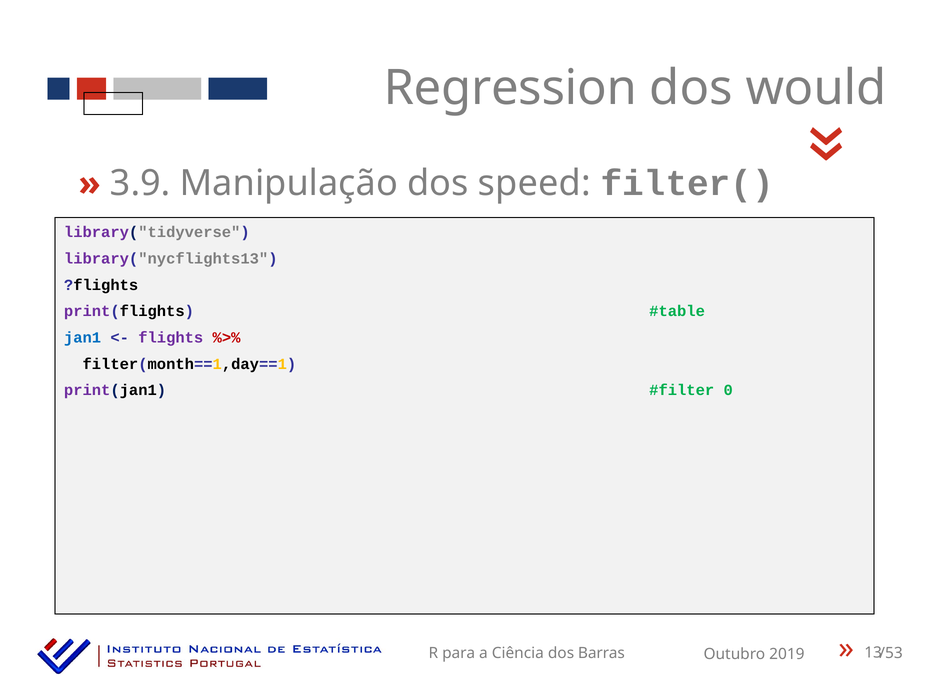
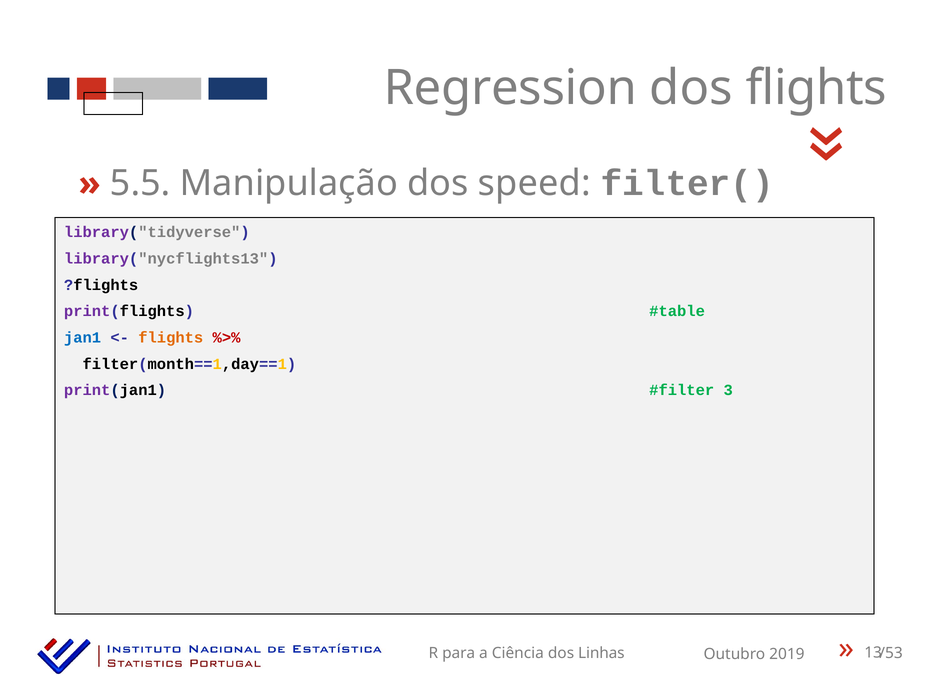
dos would: would -> flights (816, 88)
3.9: 3.9 -> 5.5 (140, 183)
flights colour: purple -> orange (171, 337)
0: 0 -> 3 (728, 390)
Barras: Barras -> Linhas (601, 653)
